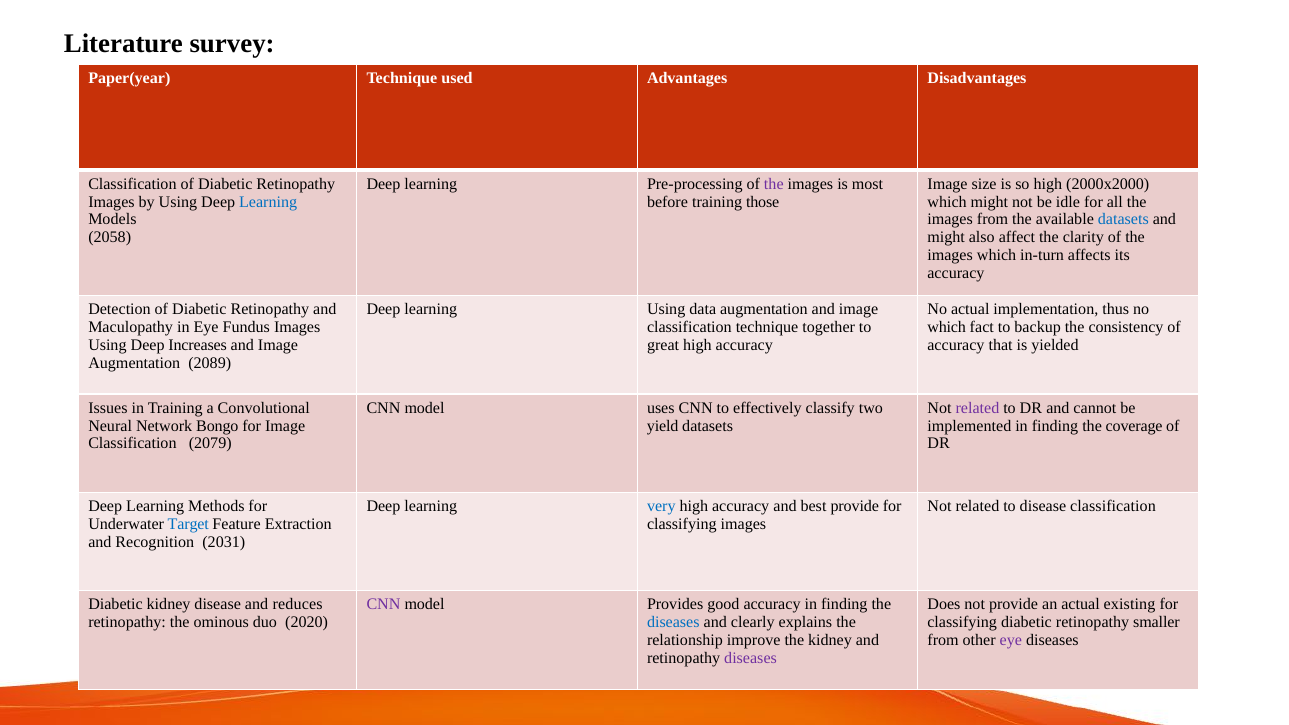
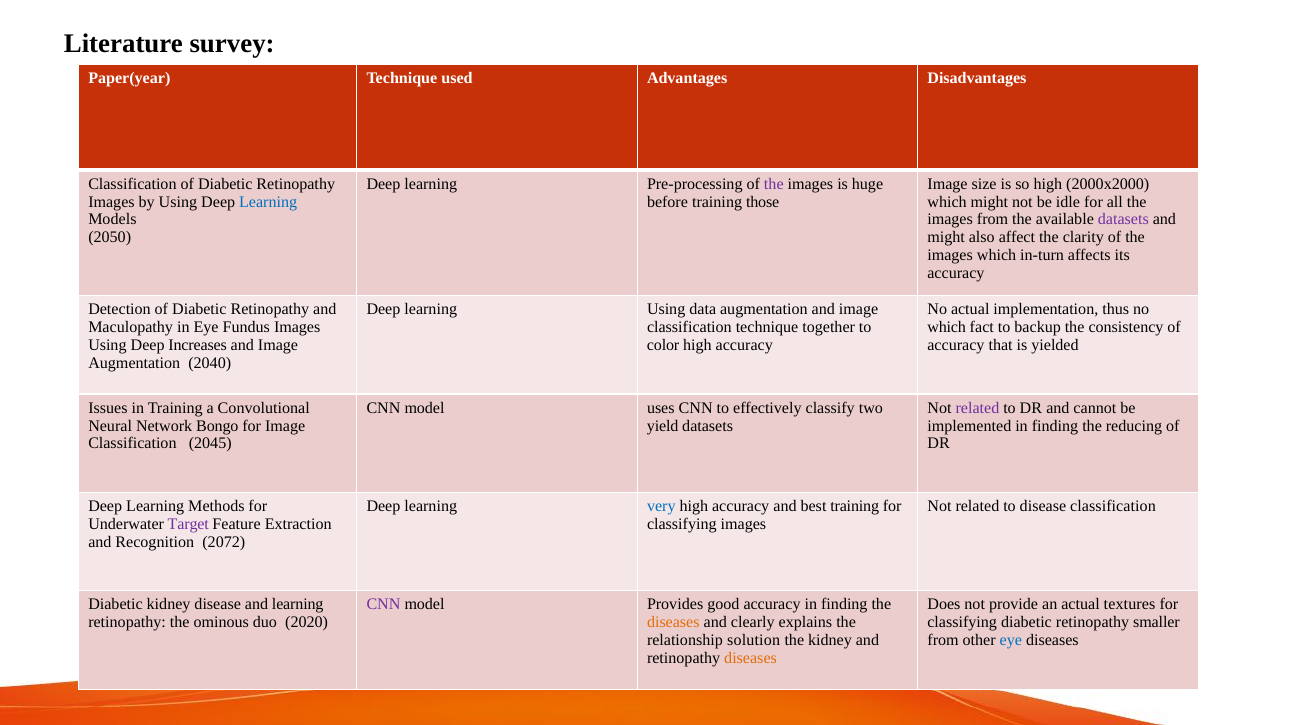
most: most -> huge (868, 184)
datasets colour: blue -> purple (1123, 220)
2058: 2058 -> 2050 (110, 238)
great: great -> color (663, 345)
2089: 2089 -> 2040 (210, 363)
coverage: coverage -> reducing (1134, 426)
2079: 2079 -> 2045 (210, 444)
best provide: provide -> training (855, 506)
Target colour: blue -> purple (188, 524)
2031: 2031 -> 2072 (224, 542)
and reduces: reduces -> learning (298, 605)
existing: existing -> textures (1130, 605)
diseases colour: blue -> orange (673, 622)
improve: improve -> solution (754, 640)
eye colour: purple -> blue (1011, 640)
diseases colour: purple -> orange (751, 658)
